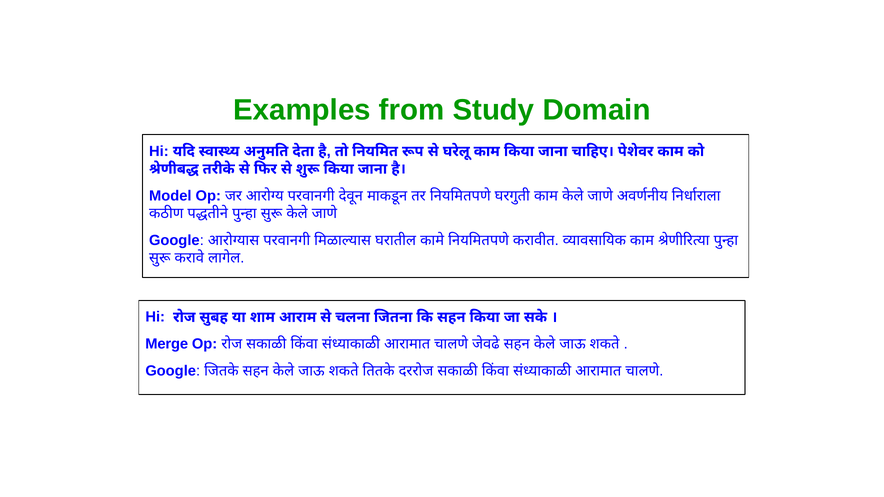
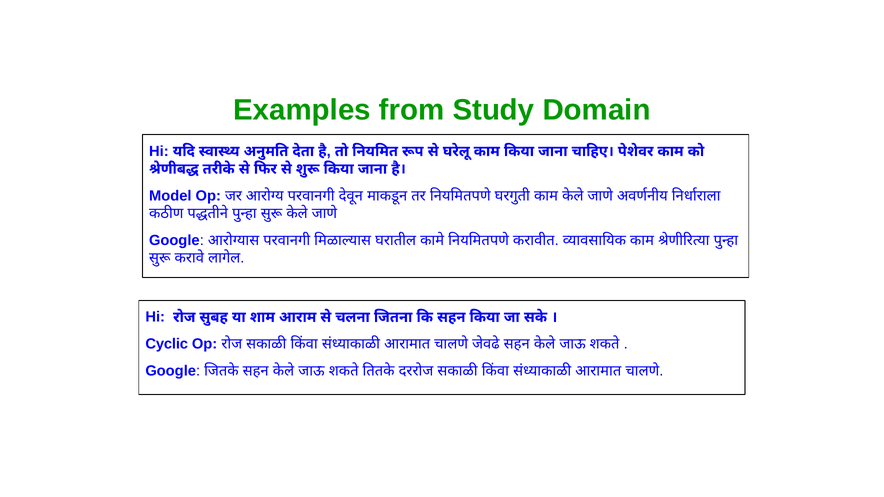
Merge: Merge -> Cyclic (167, 344)
